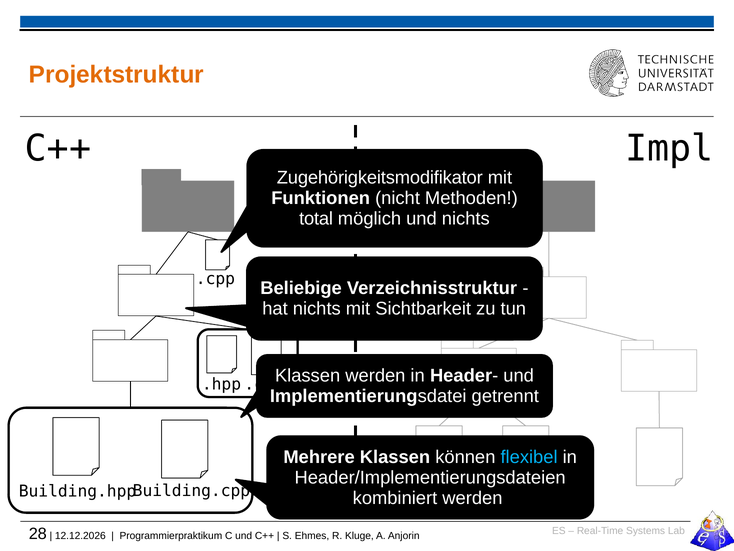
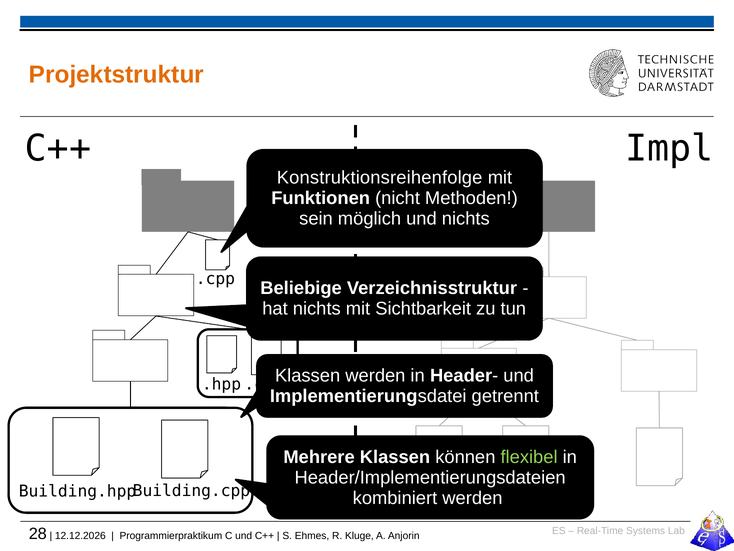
Zugehörigkeitsmodifikator: Zugehörigkeitsmodifikator -> Konstruktionsreihenfolge (380, 178)
total: total -> sein (316, 219)
flexibel colour: light blue -> light green (529, 457)
